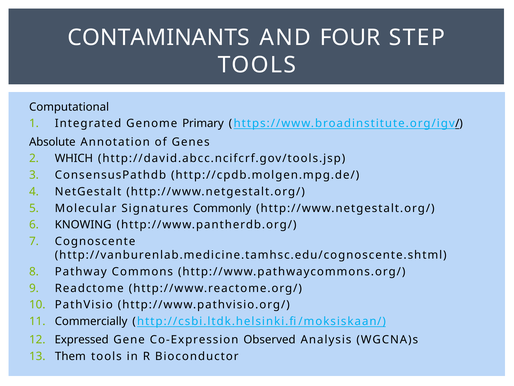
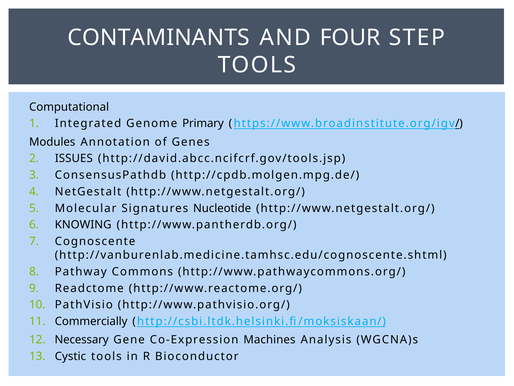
Absolute: Absolute -> Modules (52, 142)
WHICH: WHICH -> ISSUES (74, 158)
Commonly: Commonly -> Nucleotide (222, 208)
Expressed: Expressed -> Necessary (82, 339)
Observed: Observed -> Machines (269, 339)
Them: Them -> Cystic (70, 356)
